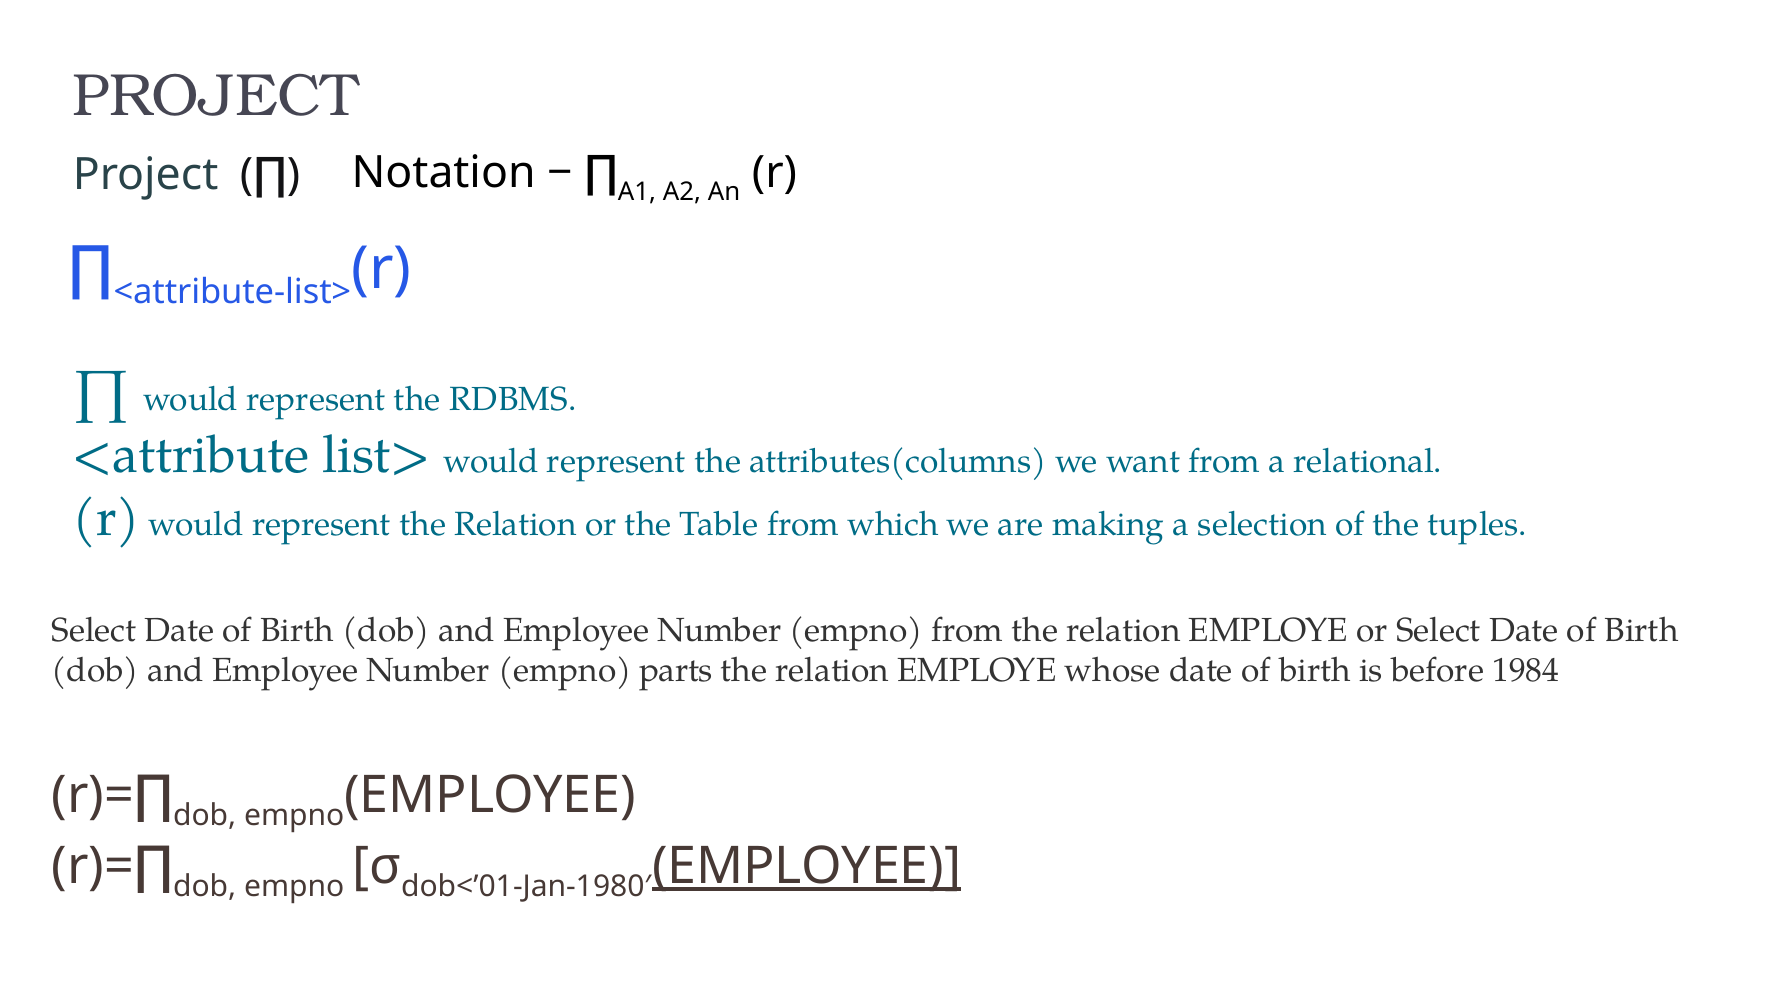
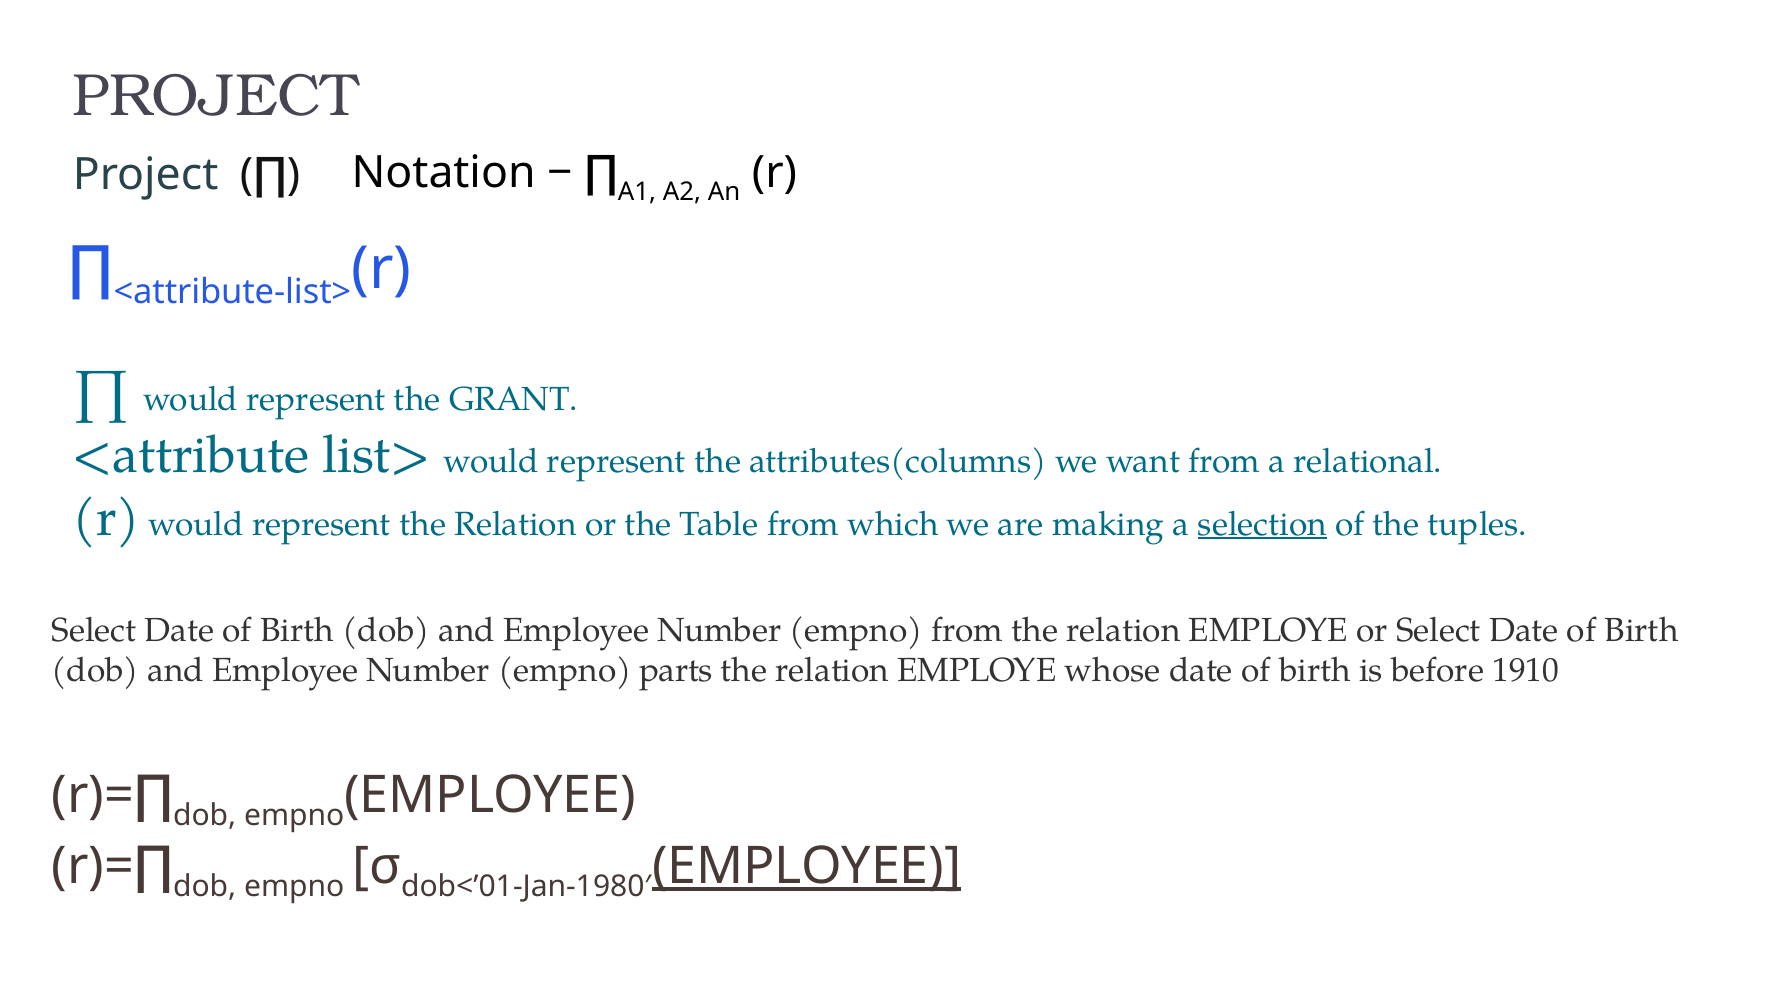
RDBMS: RDBMS -> GRANT (513, 399)
selection underline: none -> present (1262, 524)
1984: 1984 -> 1910 (1526, 671)
